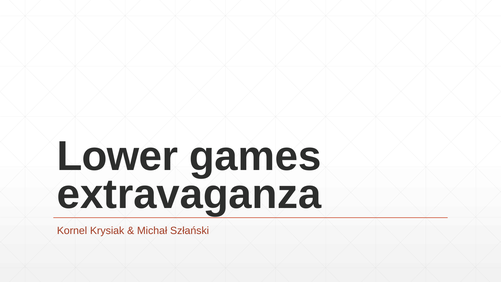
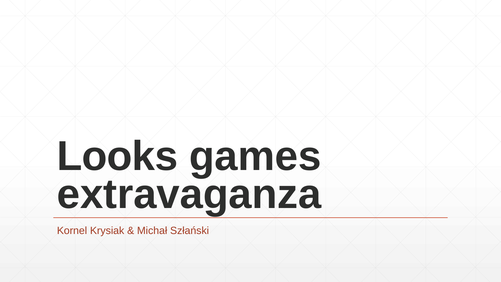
Lower: Lower -> Looks (117, 156)
